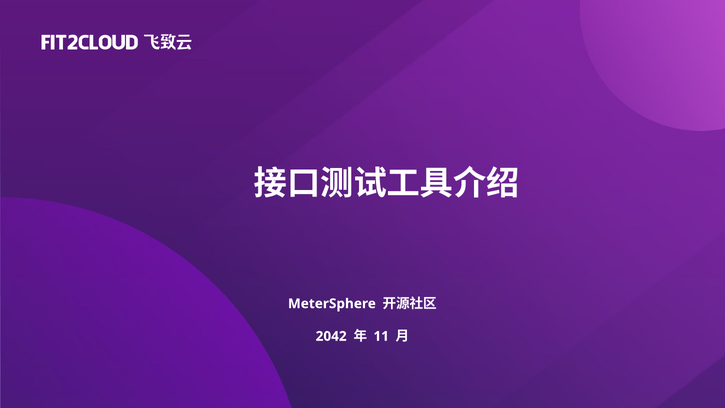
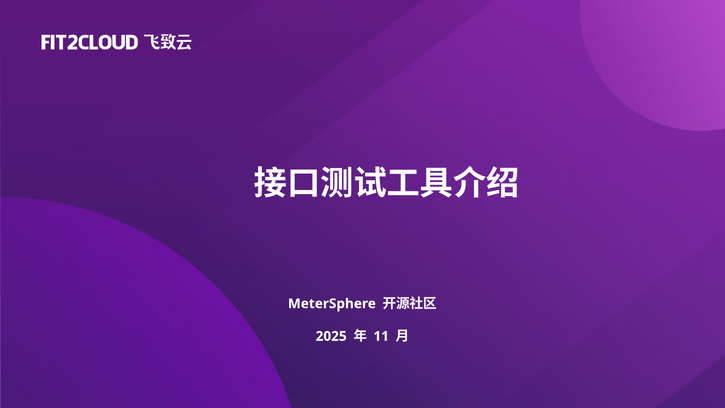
2042: 2042 -> 2025 (331, 336)
